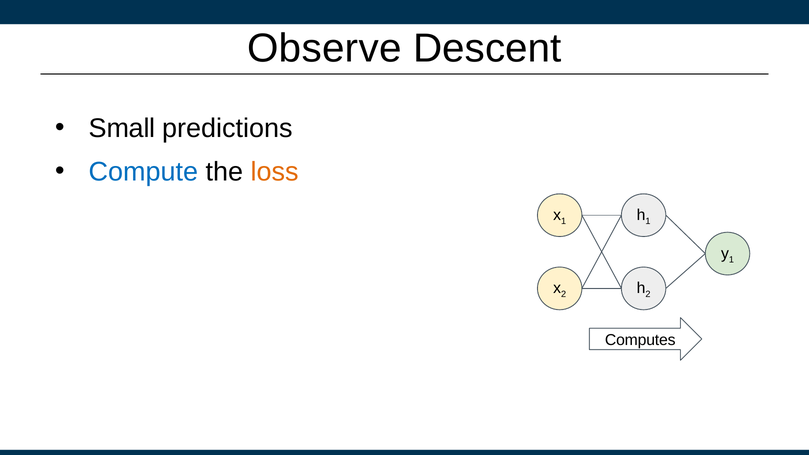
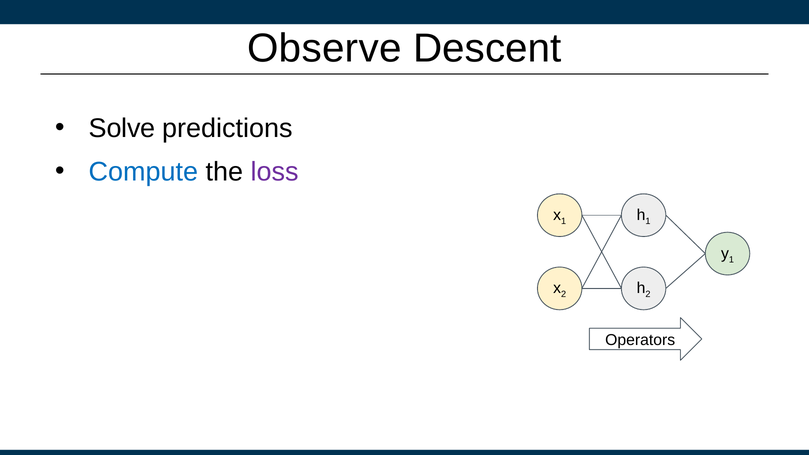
Small: Small -> Solve (122, 128)
loss colour: orange -> purple (275, 172)
Computes: Computes -> Operators (640, 340)
